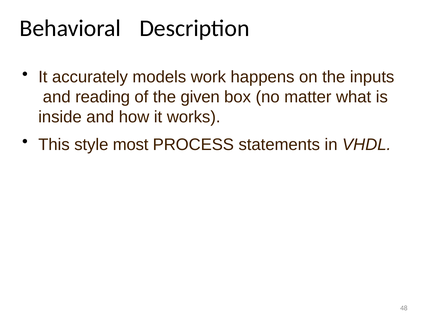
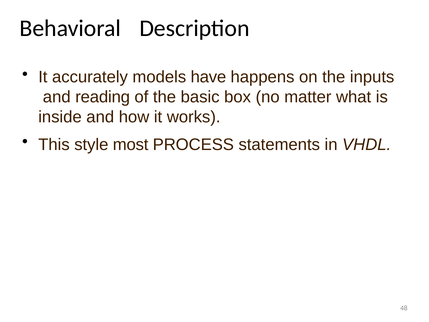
work: work -> have (208, 77)
given: given -> basic (200, 97)
